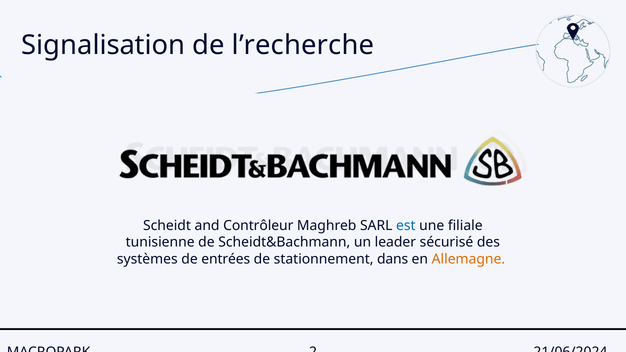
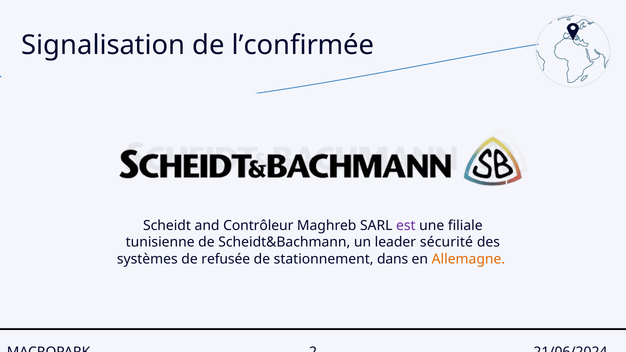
l’recherche: l’recherche -> l’confirmée (303, 45)
est colour: blue -> purple (406, 226)
sécurisé: sécurisé -> sécurité (446, 242)
entrées: entrées -> refusée (226, 259)
